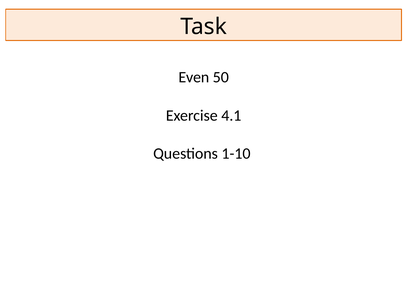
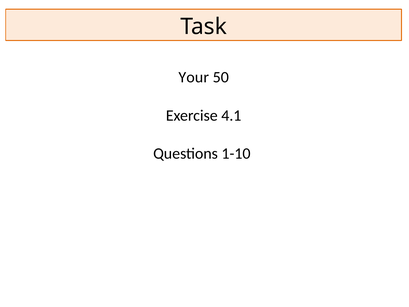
Even: Even -> Your (194, 77)
